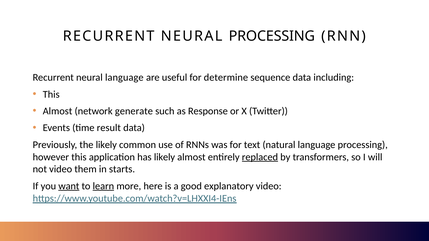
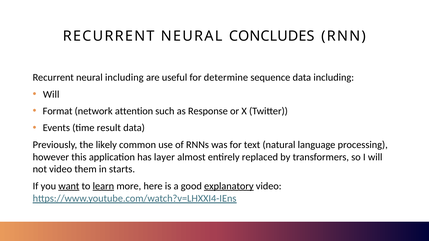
NEURAL PROCESSING: PROCESSING -> CONCLUDES (272, 36)
neural language: language -> including (124, 78)
This: This -> Will (51, 94)
Almost: Almost -> Format (58, 111)
generate: generate -> attention (134, 111)
has likely: likely -> layer (164, 157)
replaced underline: present -> none (260, 157)
explanatory underline: none -> present (229, 186)
